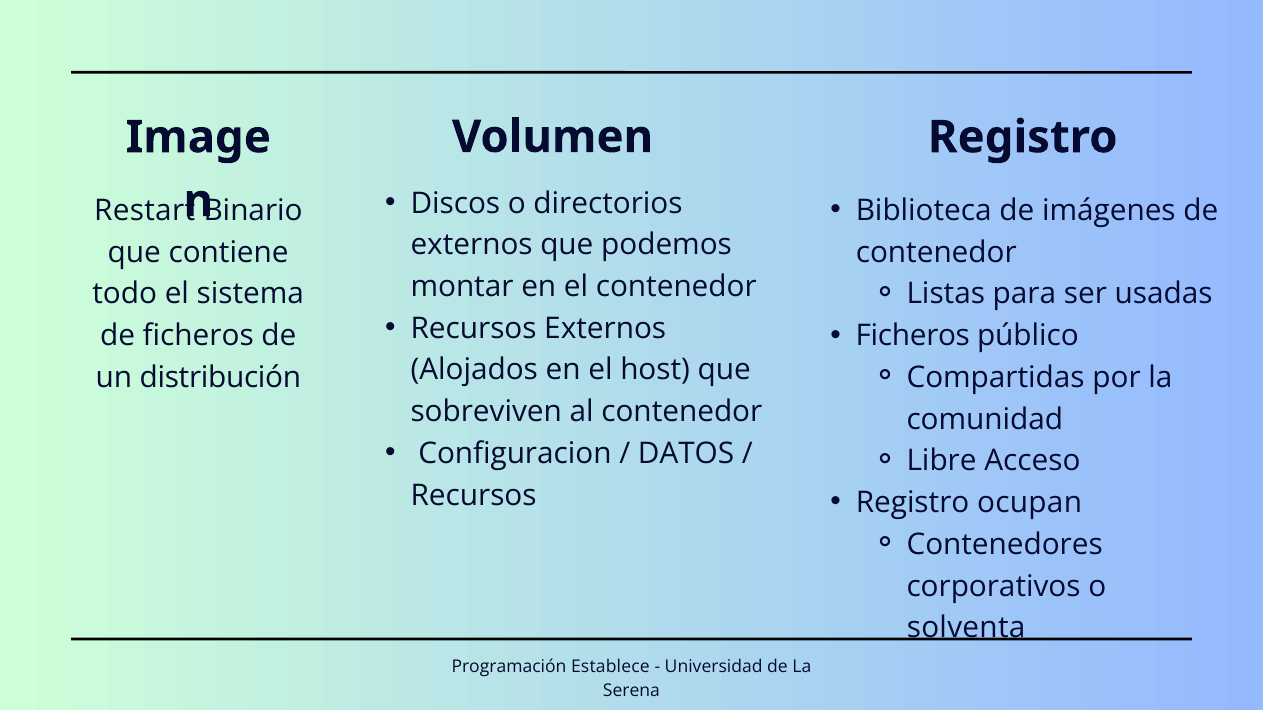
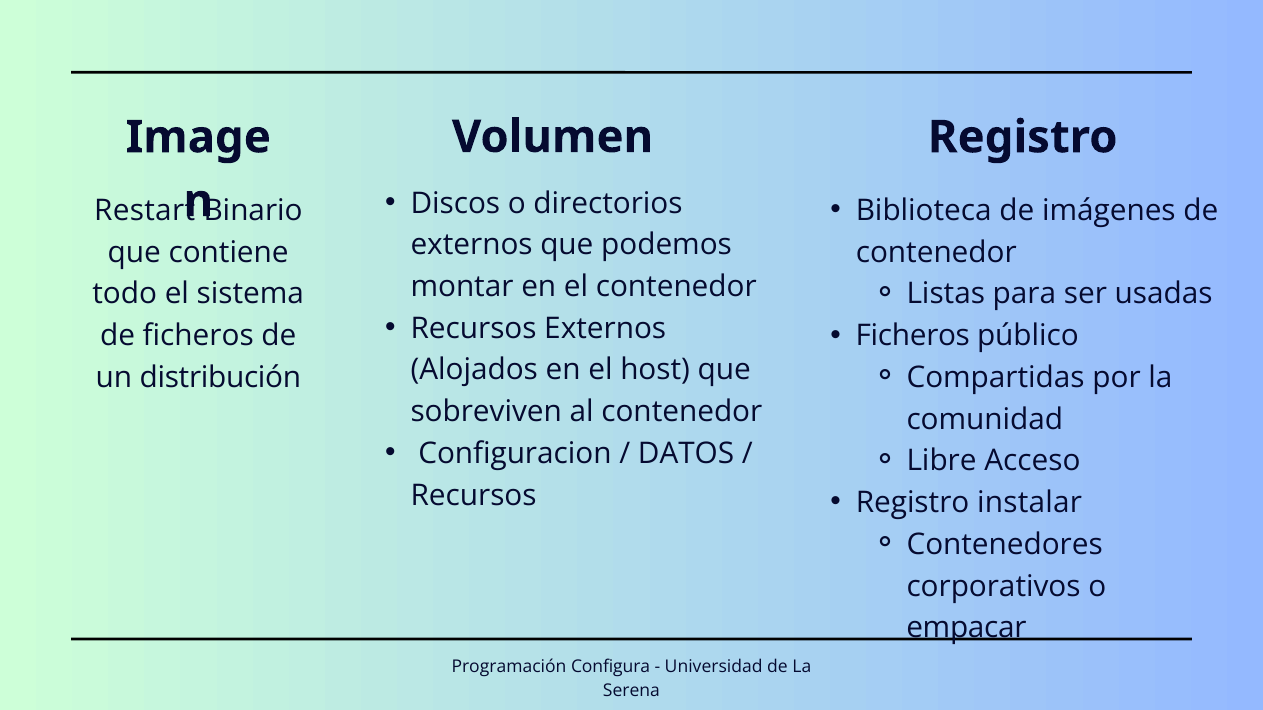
ocupan: ocupan -> instalar (1030, 503)
solventa: solventa -> empacar (966, 628)
Establece: Establece -> Configura (611, 667)
